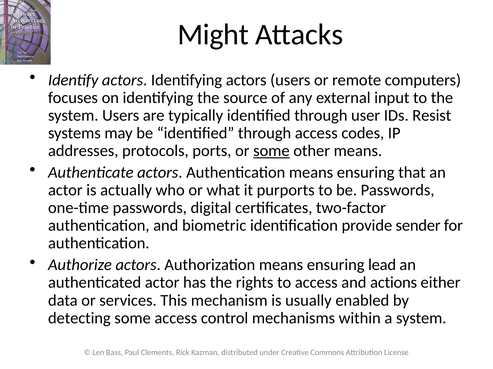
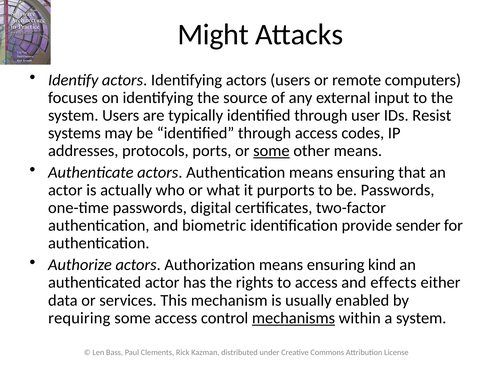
lead: lead -> kind (382, 265)
actions: actions -> effects (393, 283)
detecting: detecting -> requiring (79, 319)
mechanisms underline: none -> present (294, 319)
